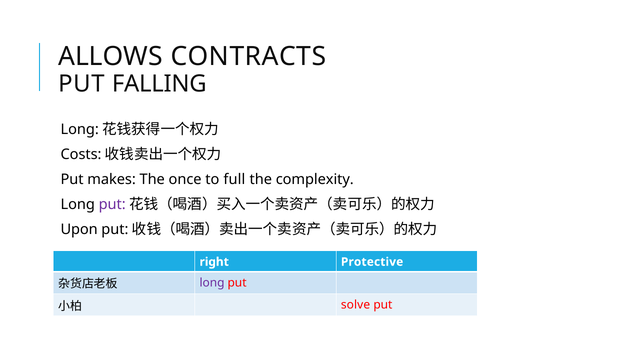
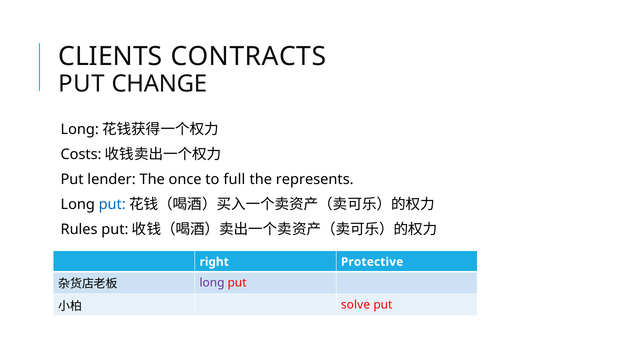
ALLOWS: ALLOWS -> CLIENTS (110, 57)
FALLING: FALLING -> CHANGE (159, 84)
makes: makes -> lender (112, 179)
complexity: complexity -> represents (315, 179)
put colour: purple -> blue (112, 204)
Upon: Upon -> Rules (79, 229)
